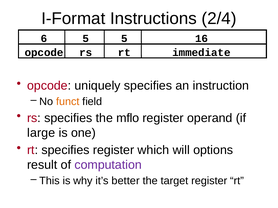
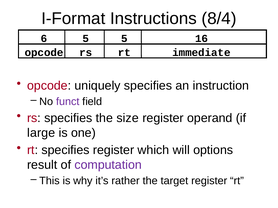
2/4: 2/4 -> 8/4 (219, 19)
funct colour: orange -> purple (68, 102)
mflo: mflo -> size (128, 118)
better: better -> rather (126, 181)
